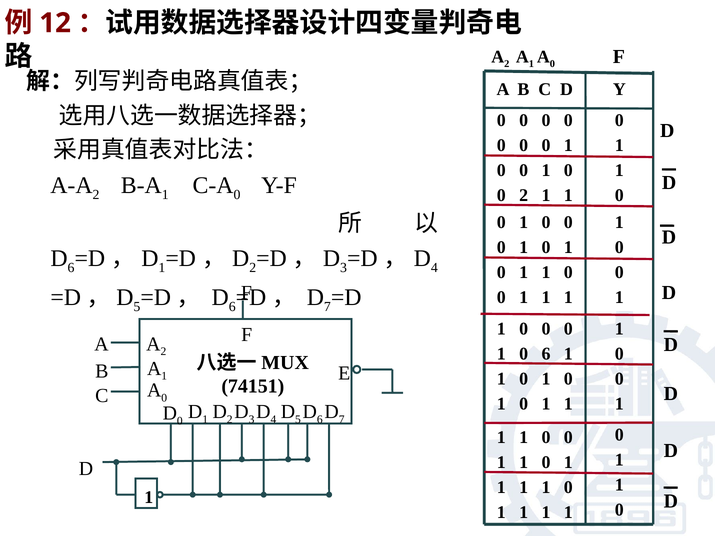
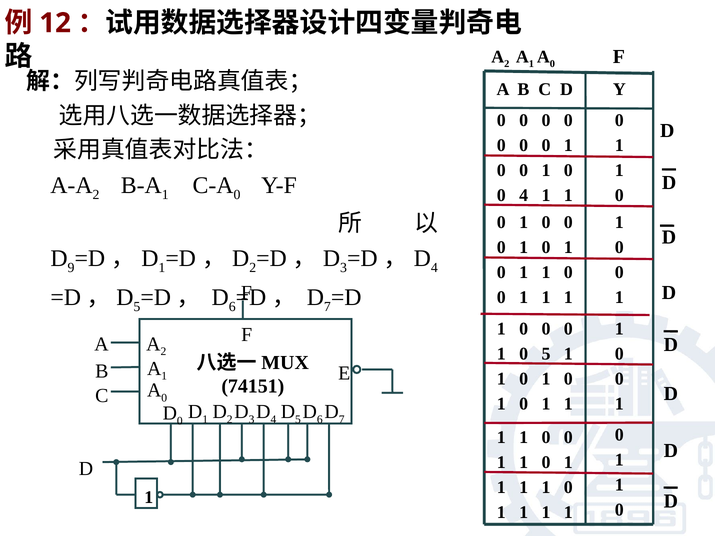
0 2: 2 -> 4 (524, 195)
6: 6 -> 9 (71, 268)
0 6: 6 -> 5 (546, 354)
